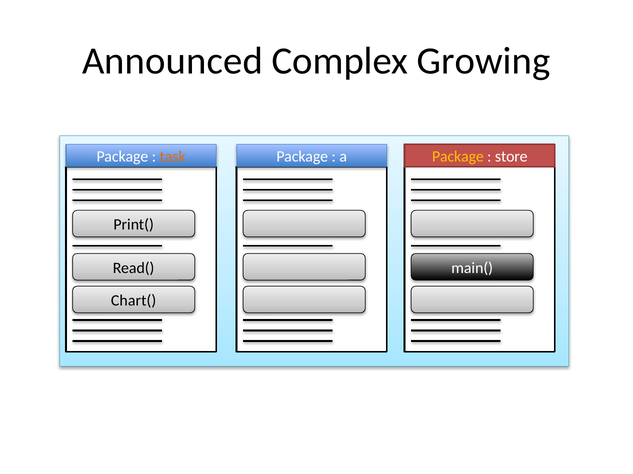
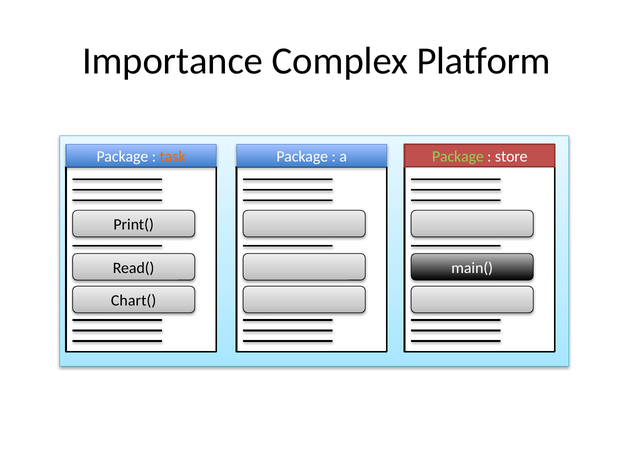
Announced: Announced -> Importance (173, 61)
Growing: Growing -> Platform (484, 61)
Package colour: yellow -> light green (458, 157)
